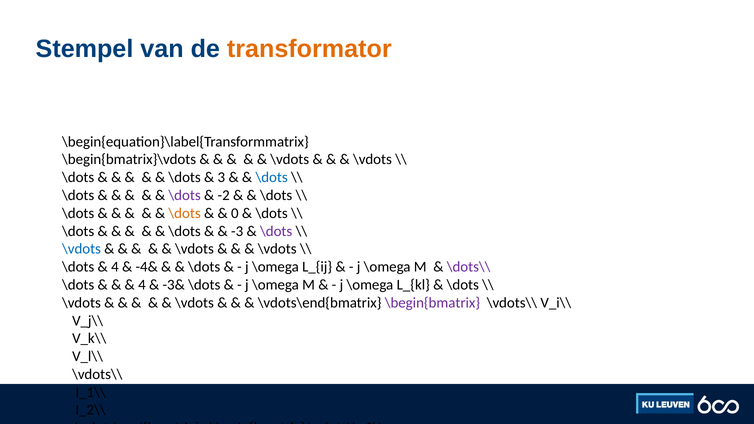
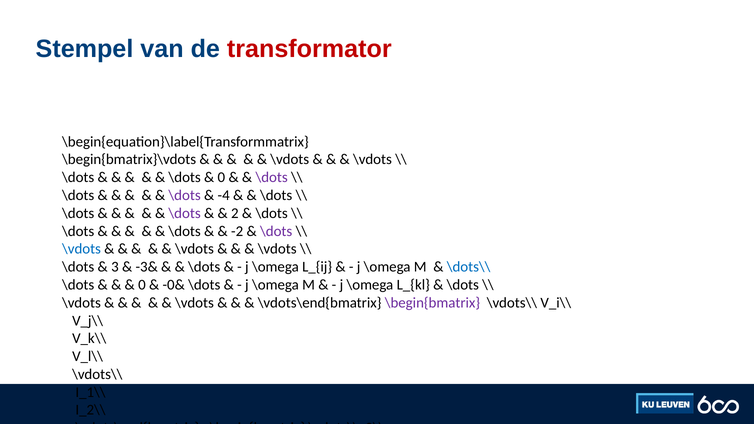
transformator colour: orange -> red (309, 49)
3: 3 -> 0 (221, 177)
\dots colour: blue -> purple (272, 177)
-2: -2 -> -4 (224, 195)
\dots colour: orange -> purple (185, 213)
0: 0 -> 2 (235, 213)
-3: -3 -> -2 (237, 231)
4: 4 -> 3 (115, 267)
-4&: -4& -> -3& (147, 267)
\dots\\ colour: purple -> blue (469, 267)
4: 4 -> 0 (142, 285)
-3&: -3& -> -0& (174, 285)
